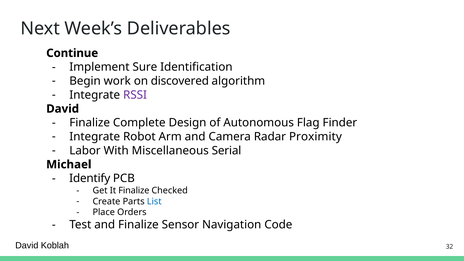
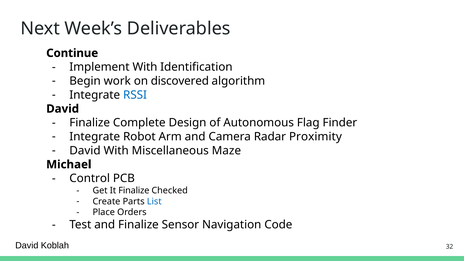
Implement Sure: Sure -> With (145, 67)
RSSI colour: purple -> blue (135, 95)
Labor: Labor -> David (85, 151)
Serial: Serial -> Maze (226, 151)
Identify: Identify -> Control (90, 178)
